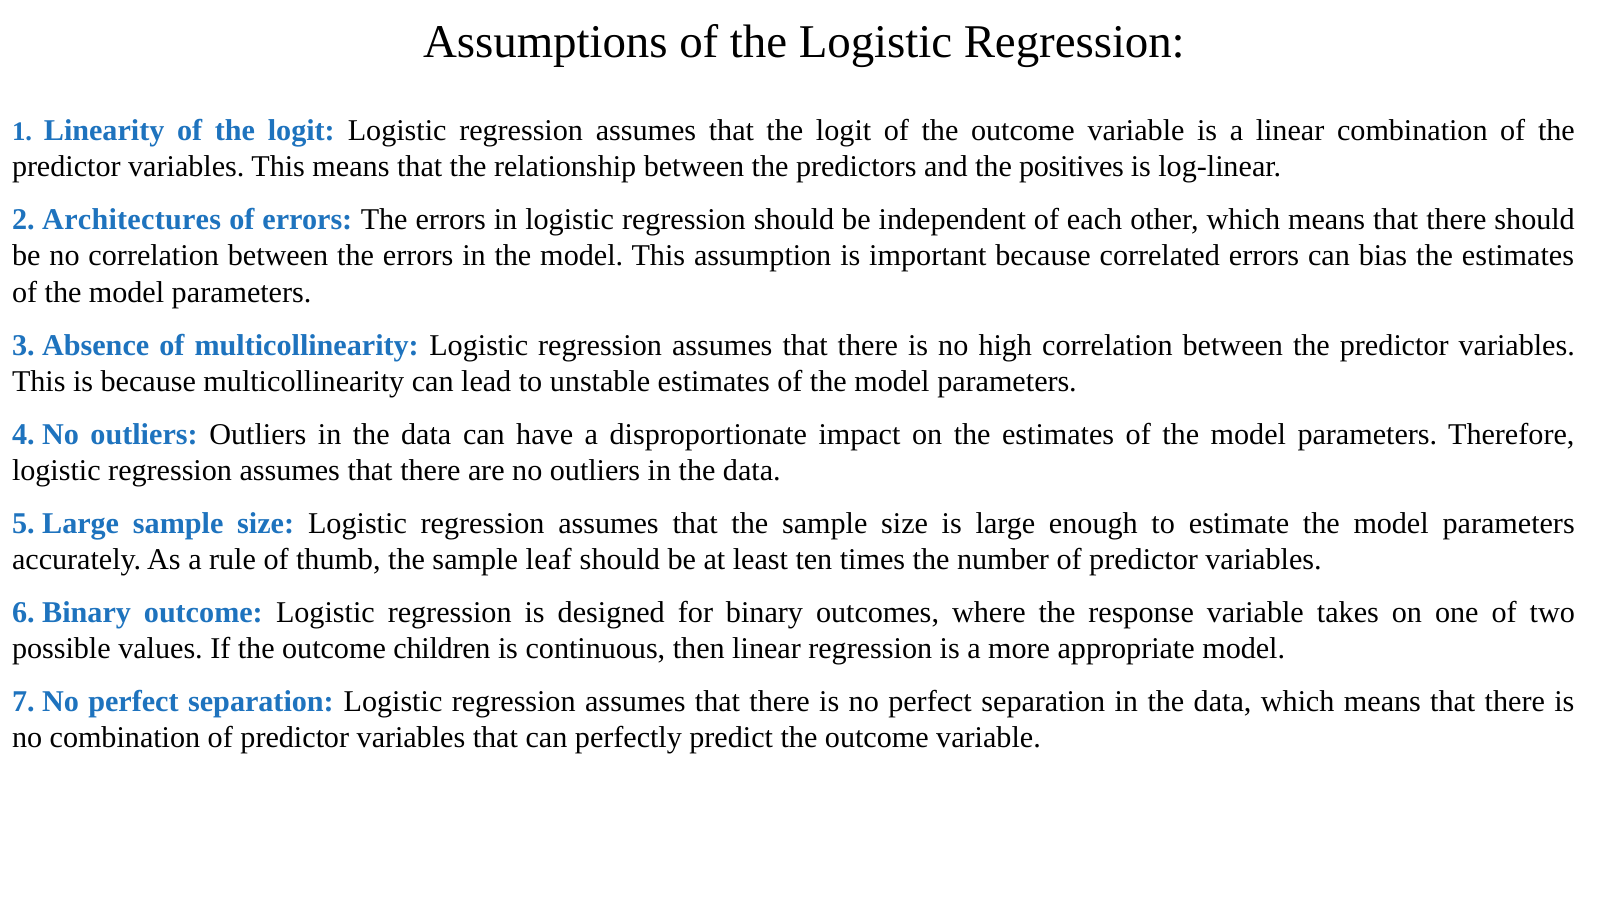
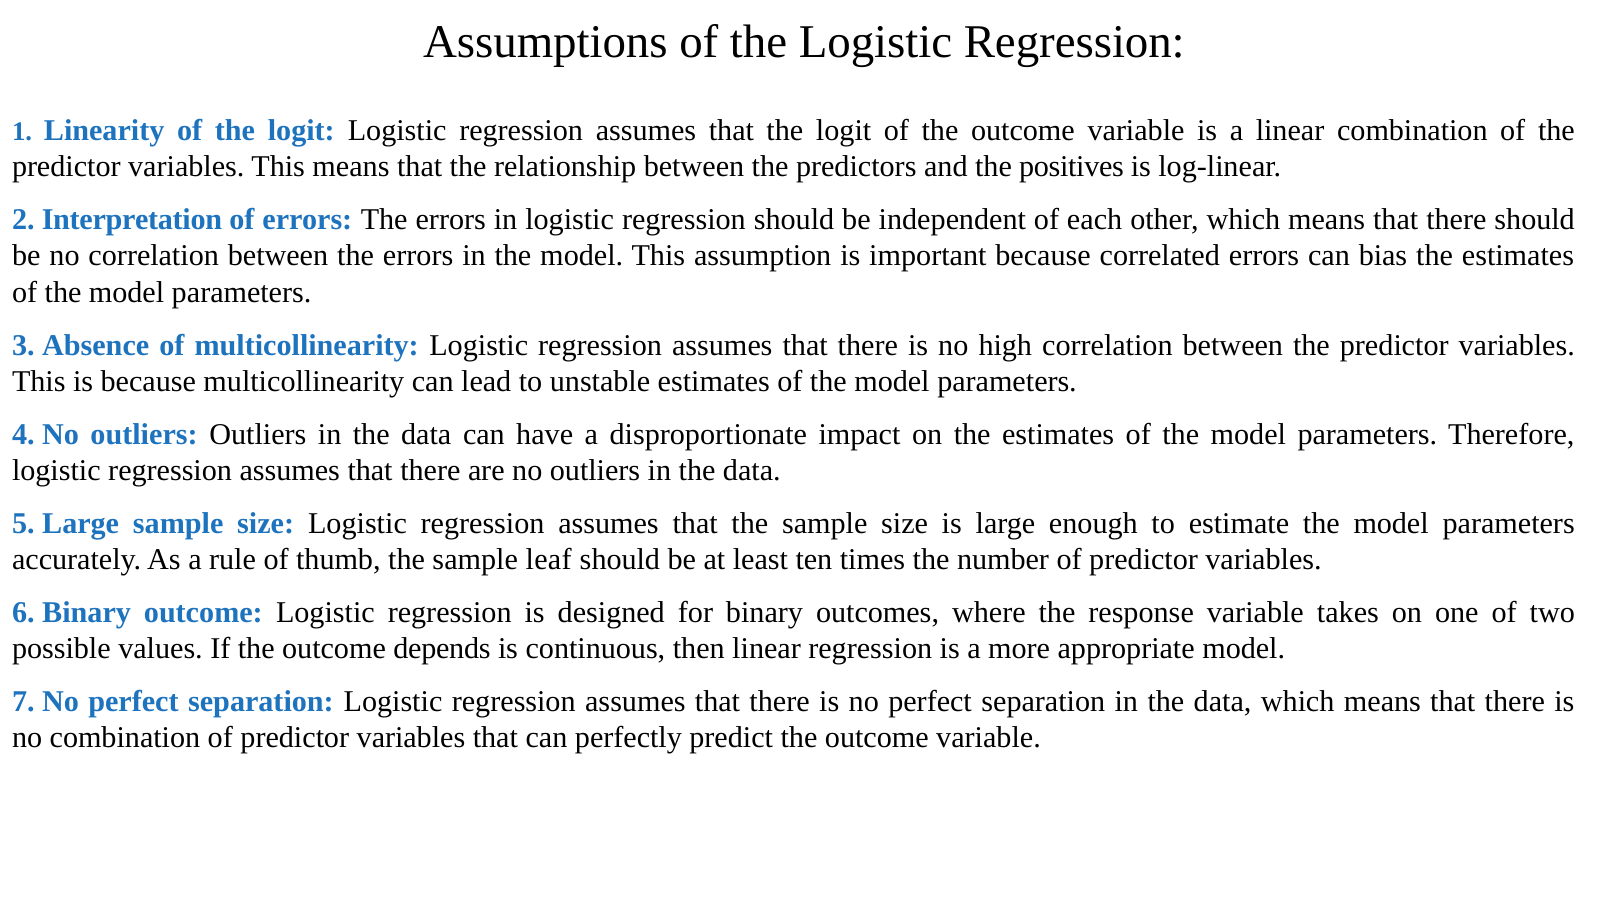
Architectures: Architectures -> Interpretation (132, 220)
children: children -> depends (442, 649)
